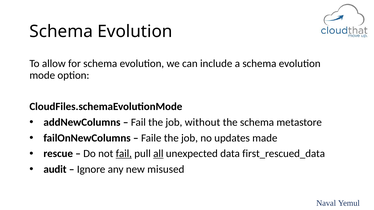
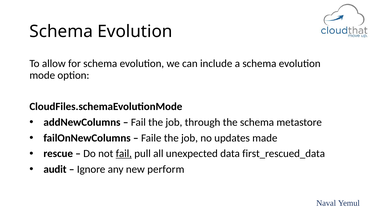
without: without -> through (203, 123)
all underline: present -> none (158, 154)
misused: misused -> perform (166, 170)
